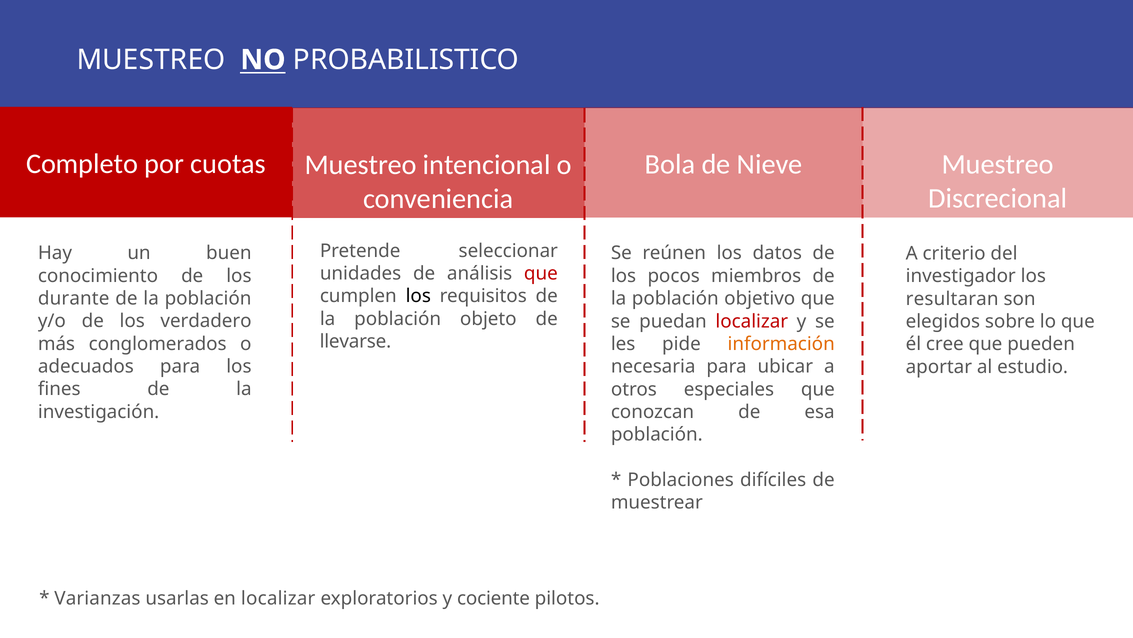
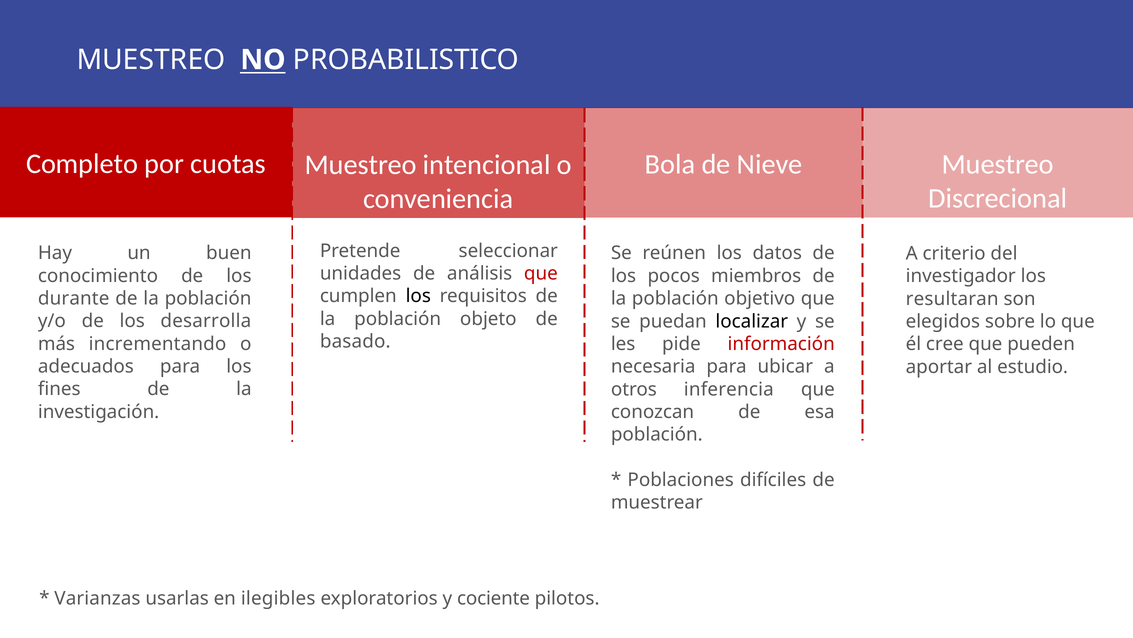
verdadero: verdadero -> desarrolla (206, 321)
localizar colour: red -> black (752, 321)
llevarse: llevarse -> basado (355, 341)
conglomerados: conglomerados -> incrementando (158, 344)
información colour: orange -> red (781, 344)
especiales: especiales -> inferencia (729, 389)
en localizar: localizar -> ilegibles (278, 598)
